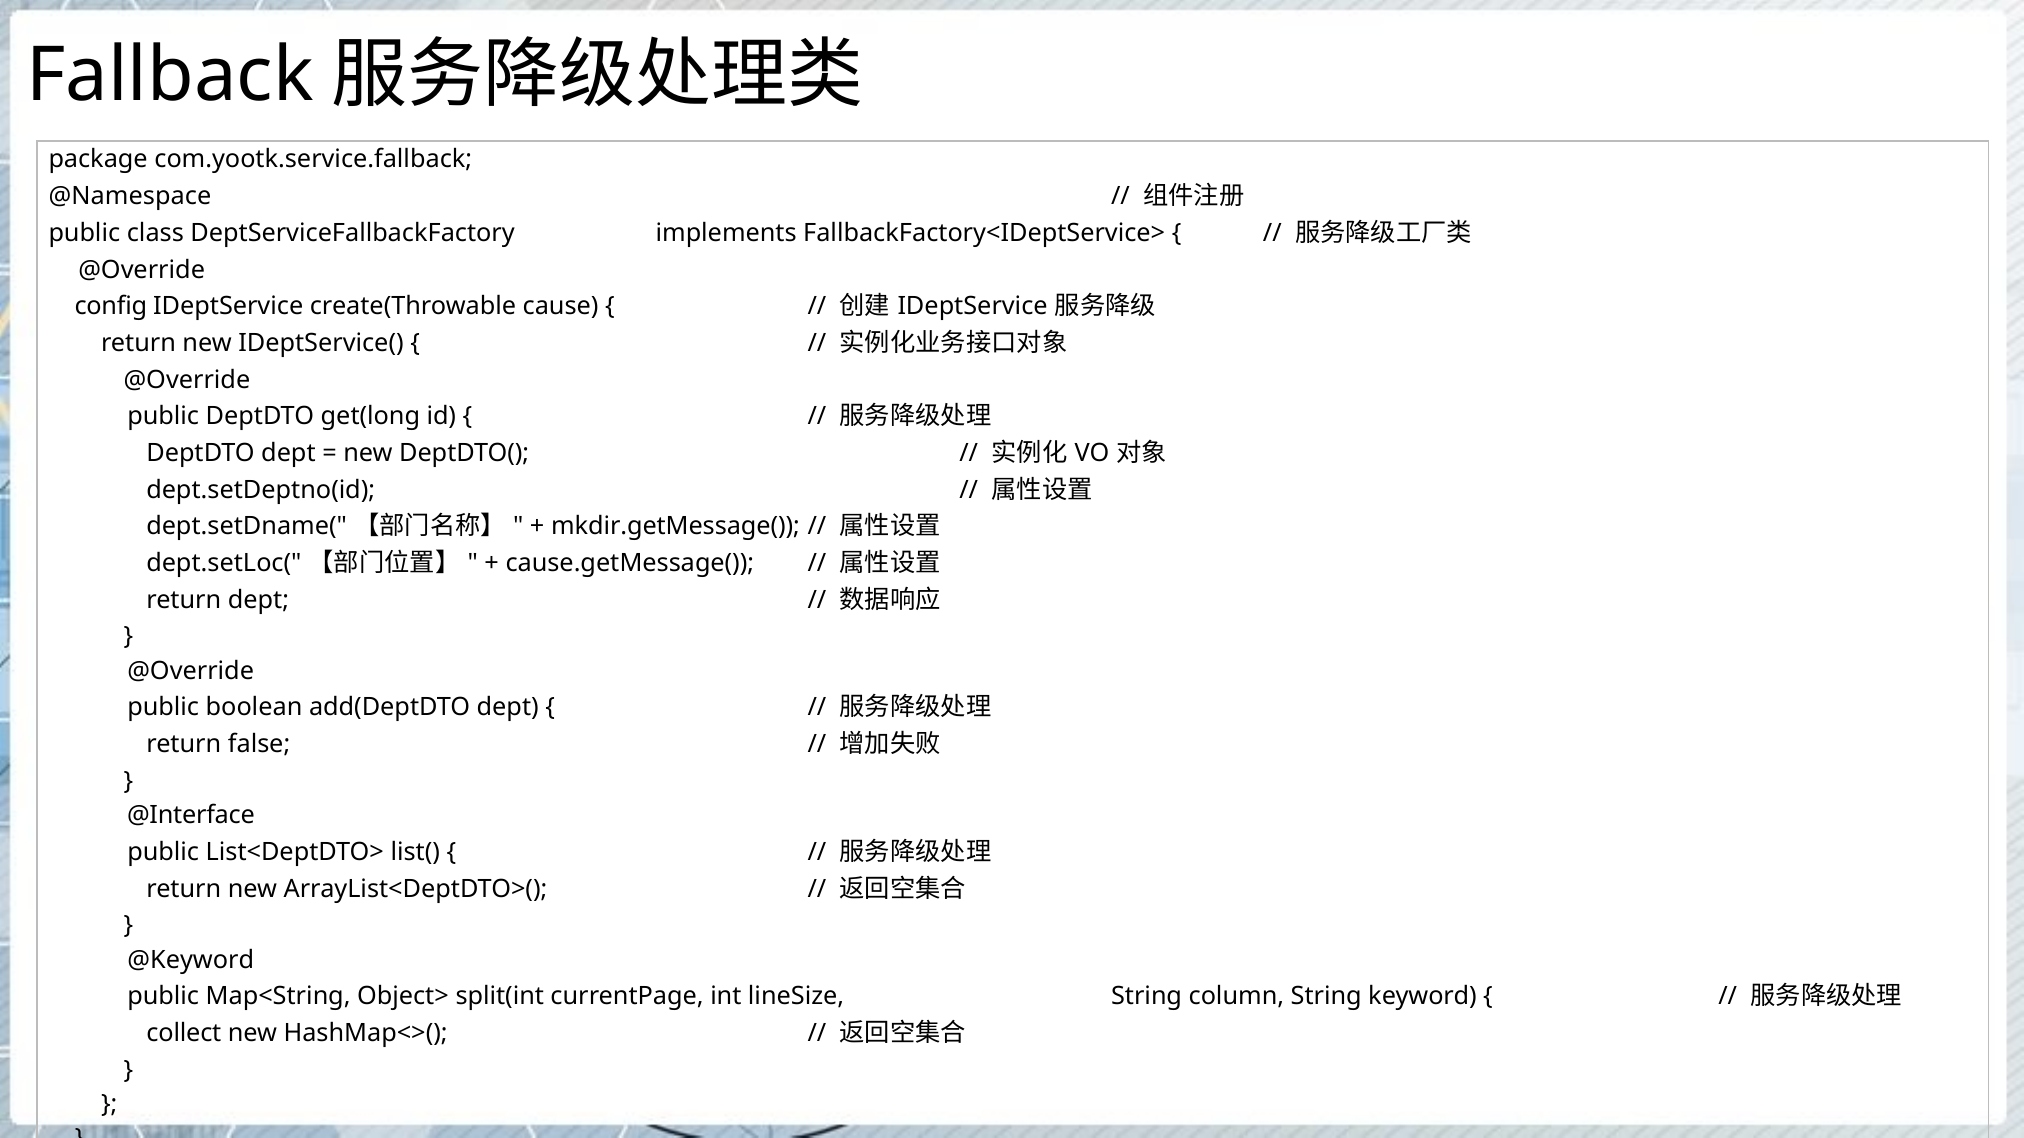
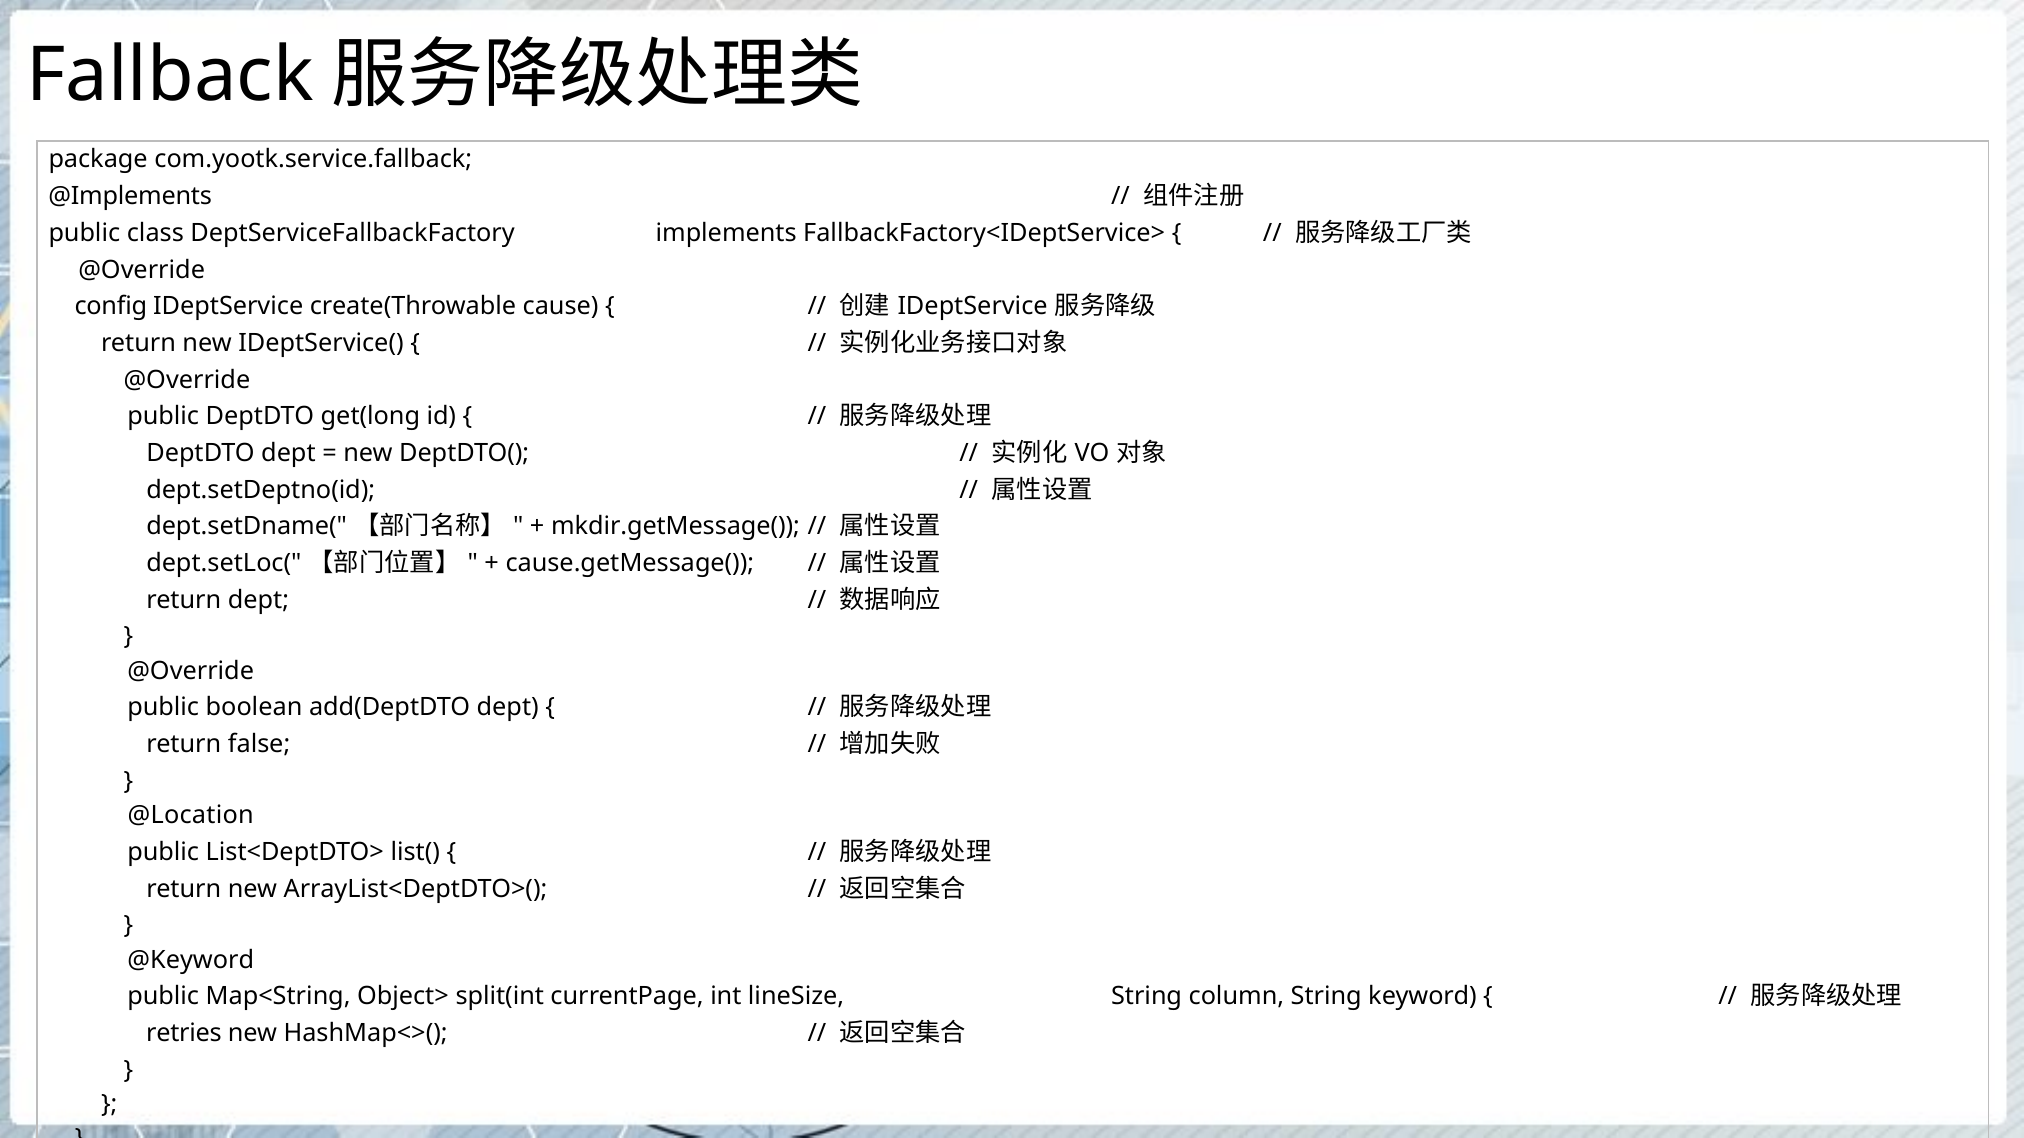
@Namespace: @Namespace -> @Implements (130, 196)
@Interface: @Interface -> @Location (191, 816)
collect: collect -> retries (184, 1034)
